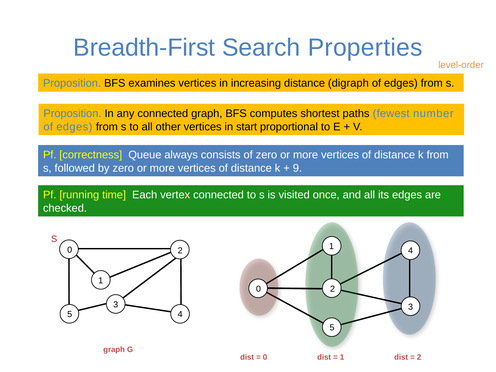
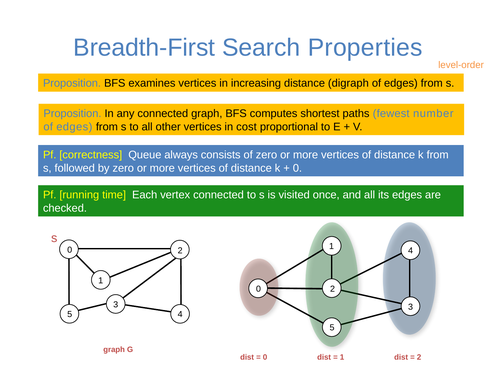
start: start -> cost (247, 127)
9: 9 -> 0 (297, 168)
